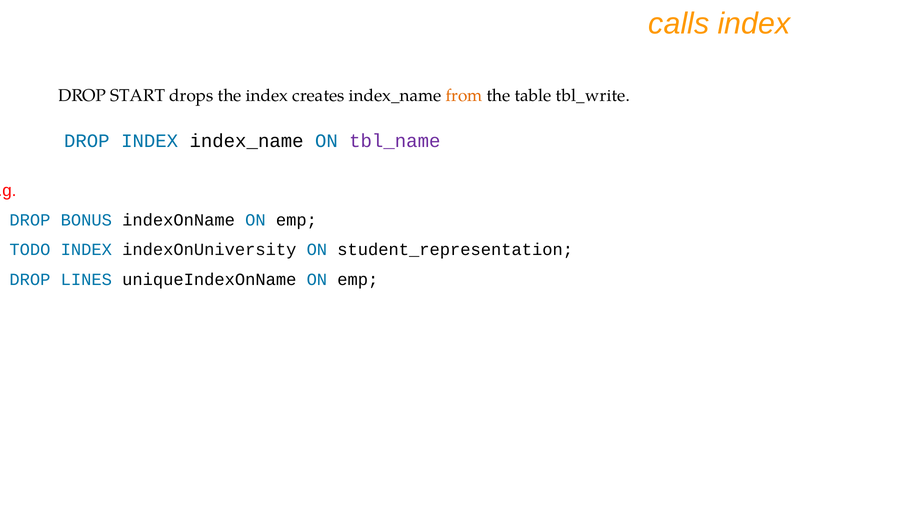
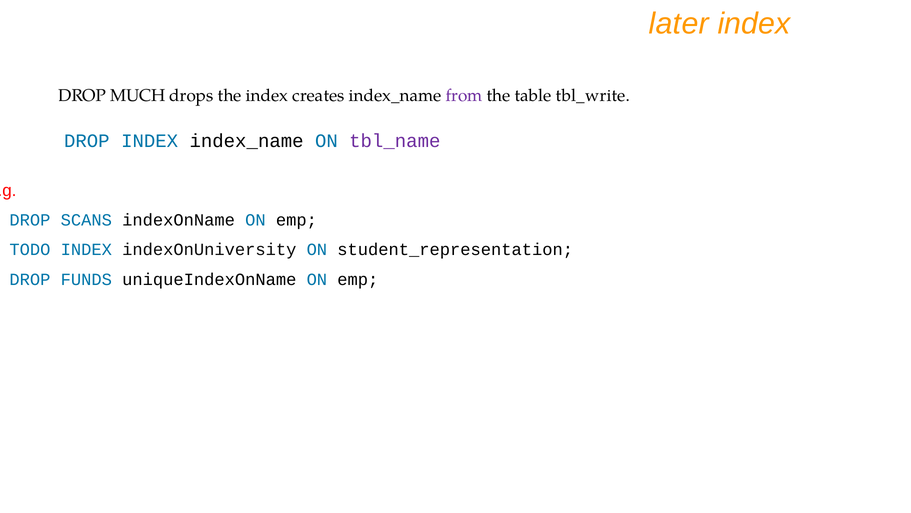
calls: calls -> later (679, 24)
START: START -> MUCH (138, 96)
from colour: orange -> purple (464, 96)
BONUS: BONUS -> SCANS (86, 220)
LINES: LINES -> FUNDS (86, 279)
